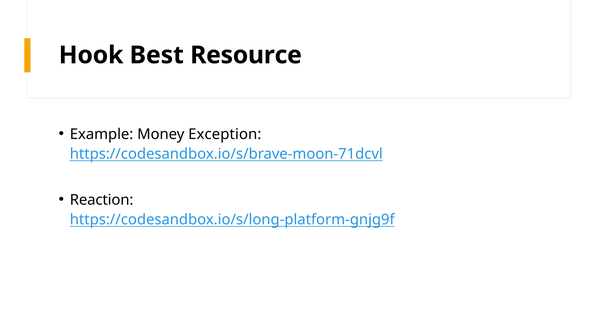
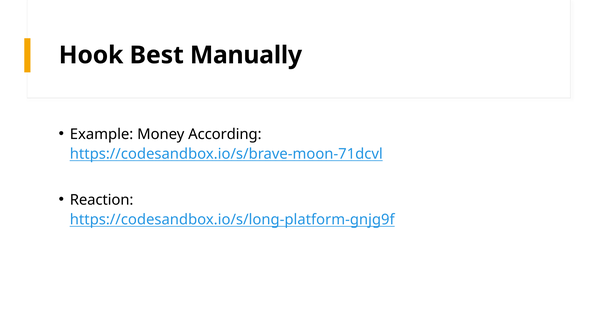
Resource: Resource -> Manually (246, 55)
Exception: Exception -> According (225, 134)
